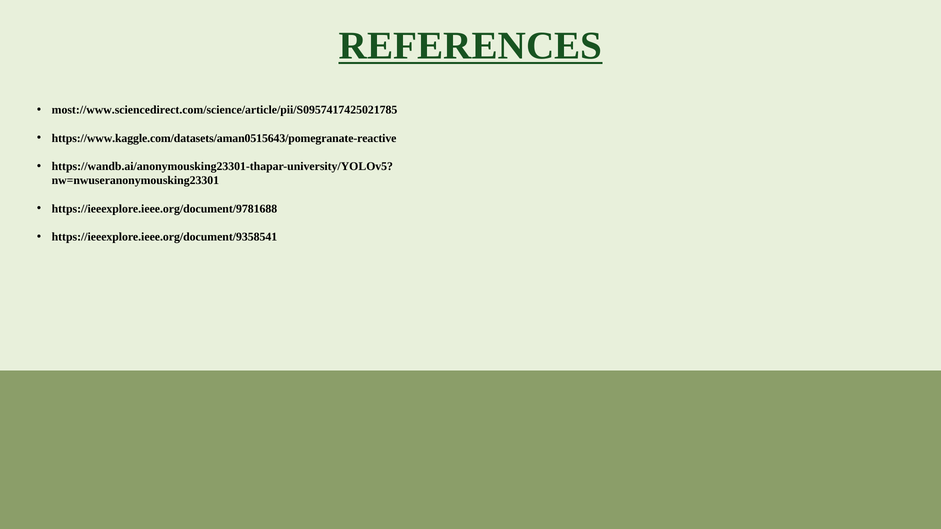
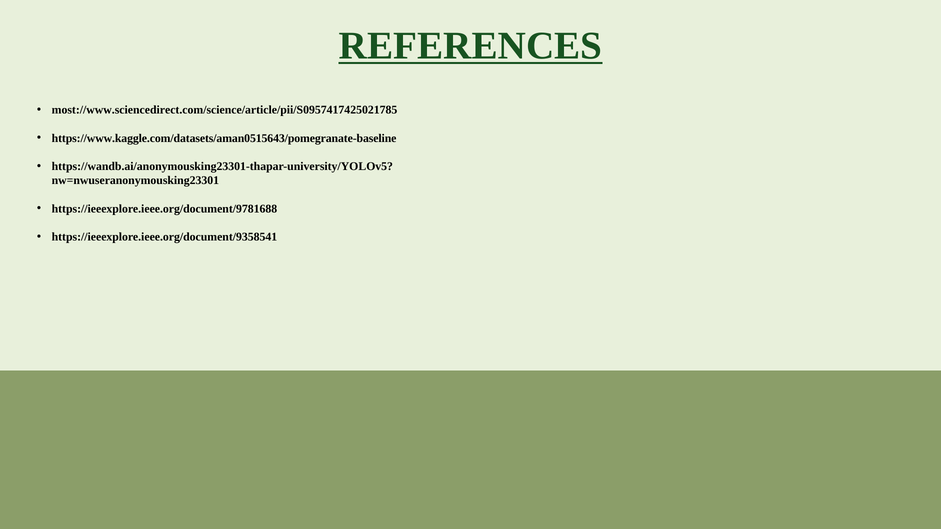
https://www.kaggle.com/datasets/aman0515643/pomegranate-reactive: https://www.kaggle.com/datasets/aman0515643/pomegranate-reactive -> https://www.kaggle.com/datasets/aman0515643/pomegranate-baseline (224, 138)
